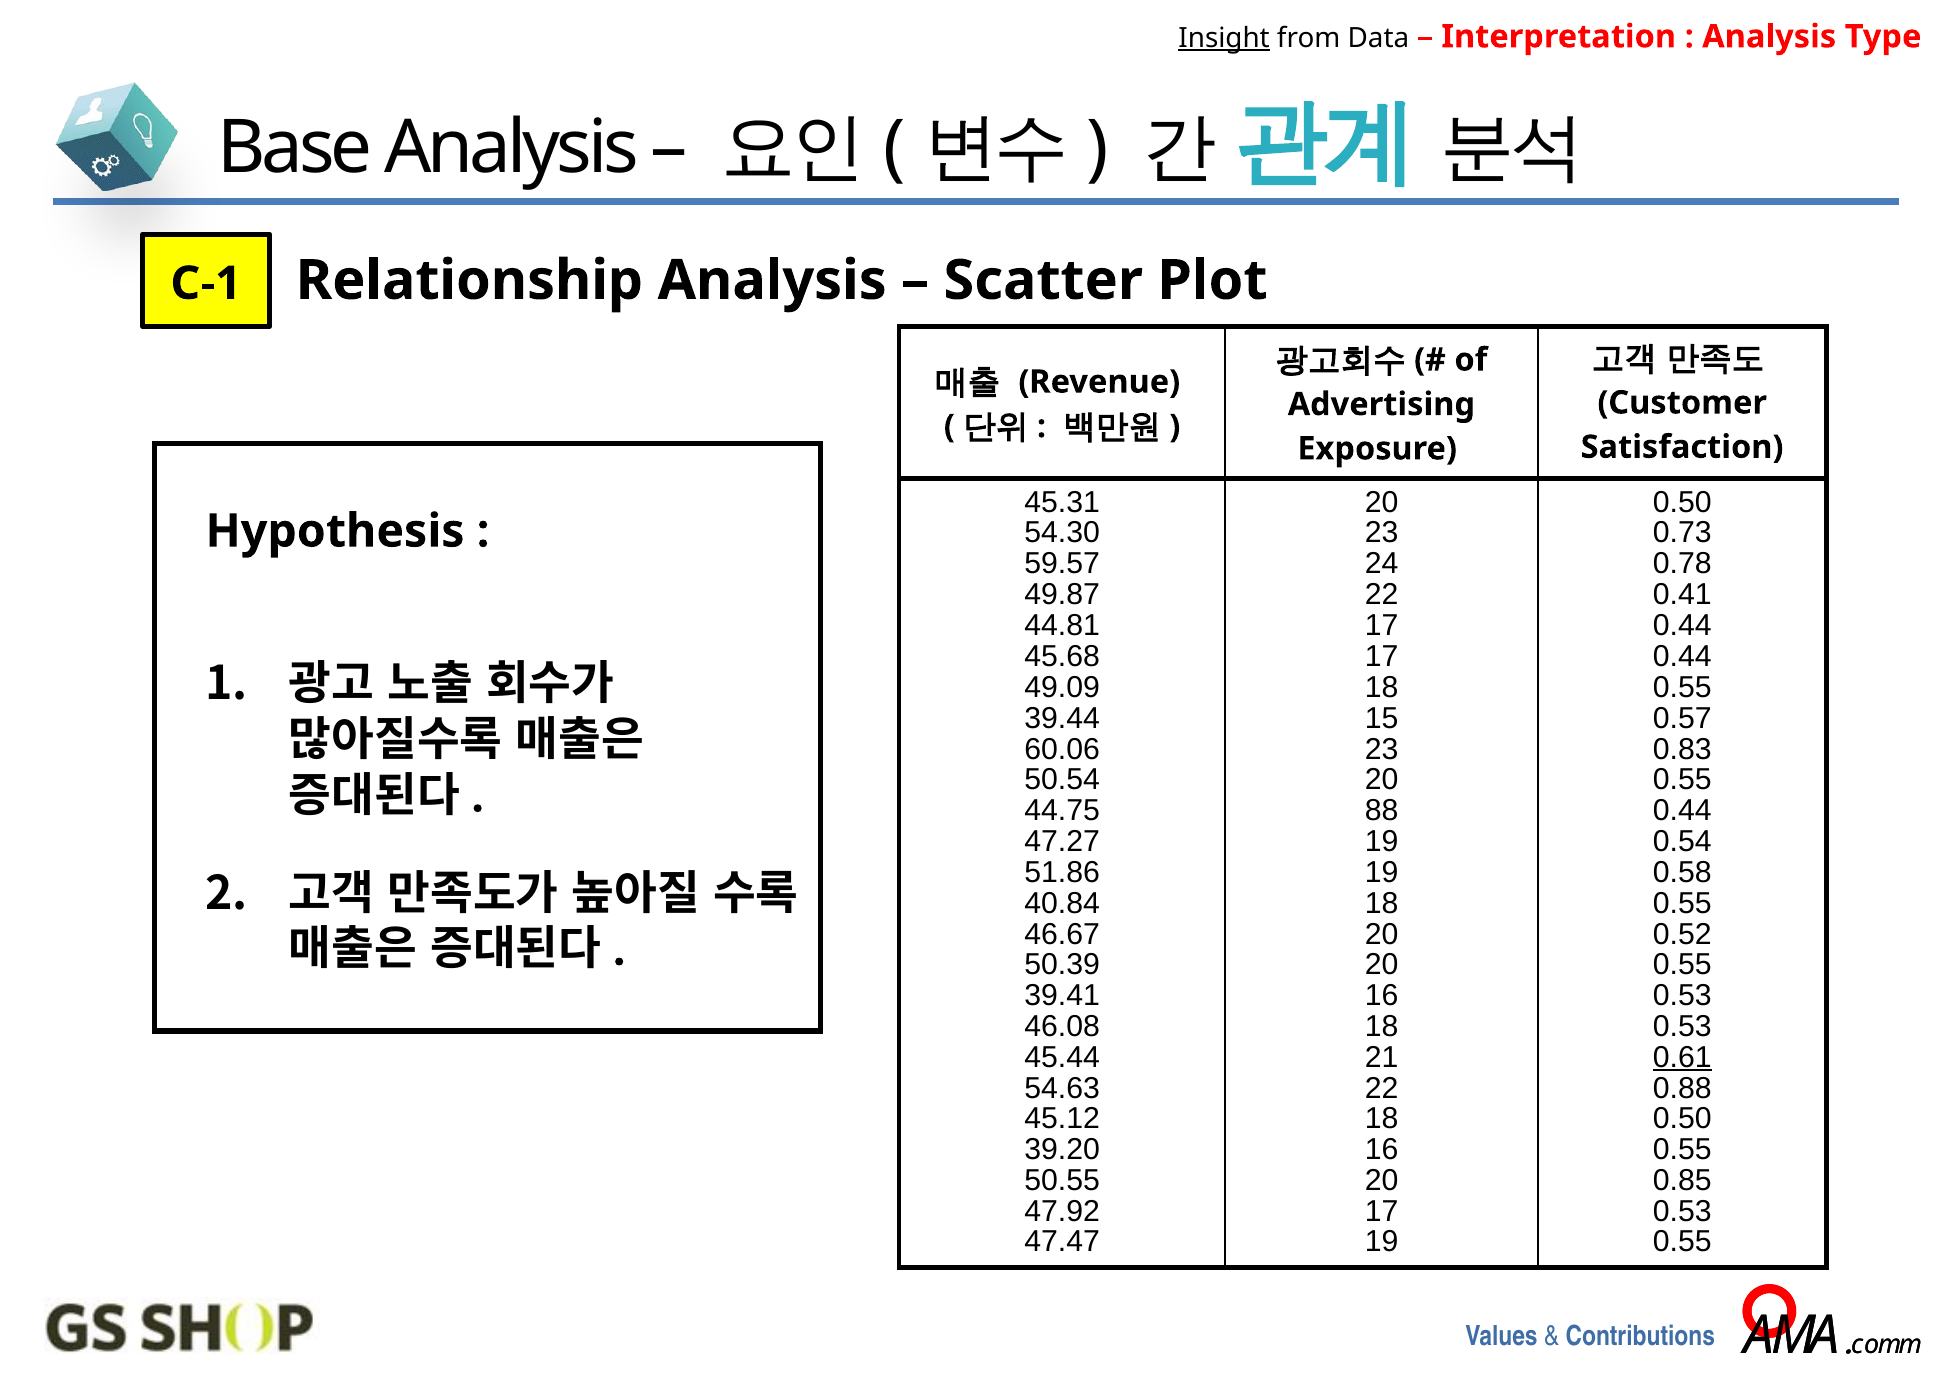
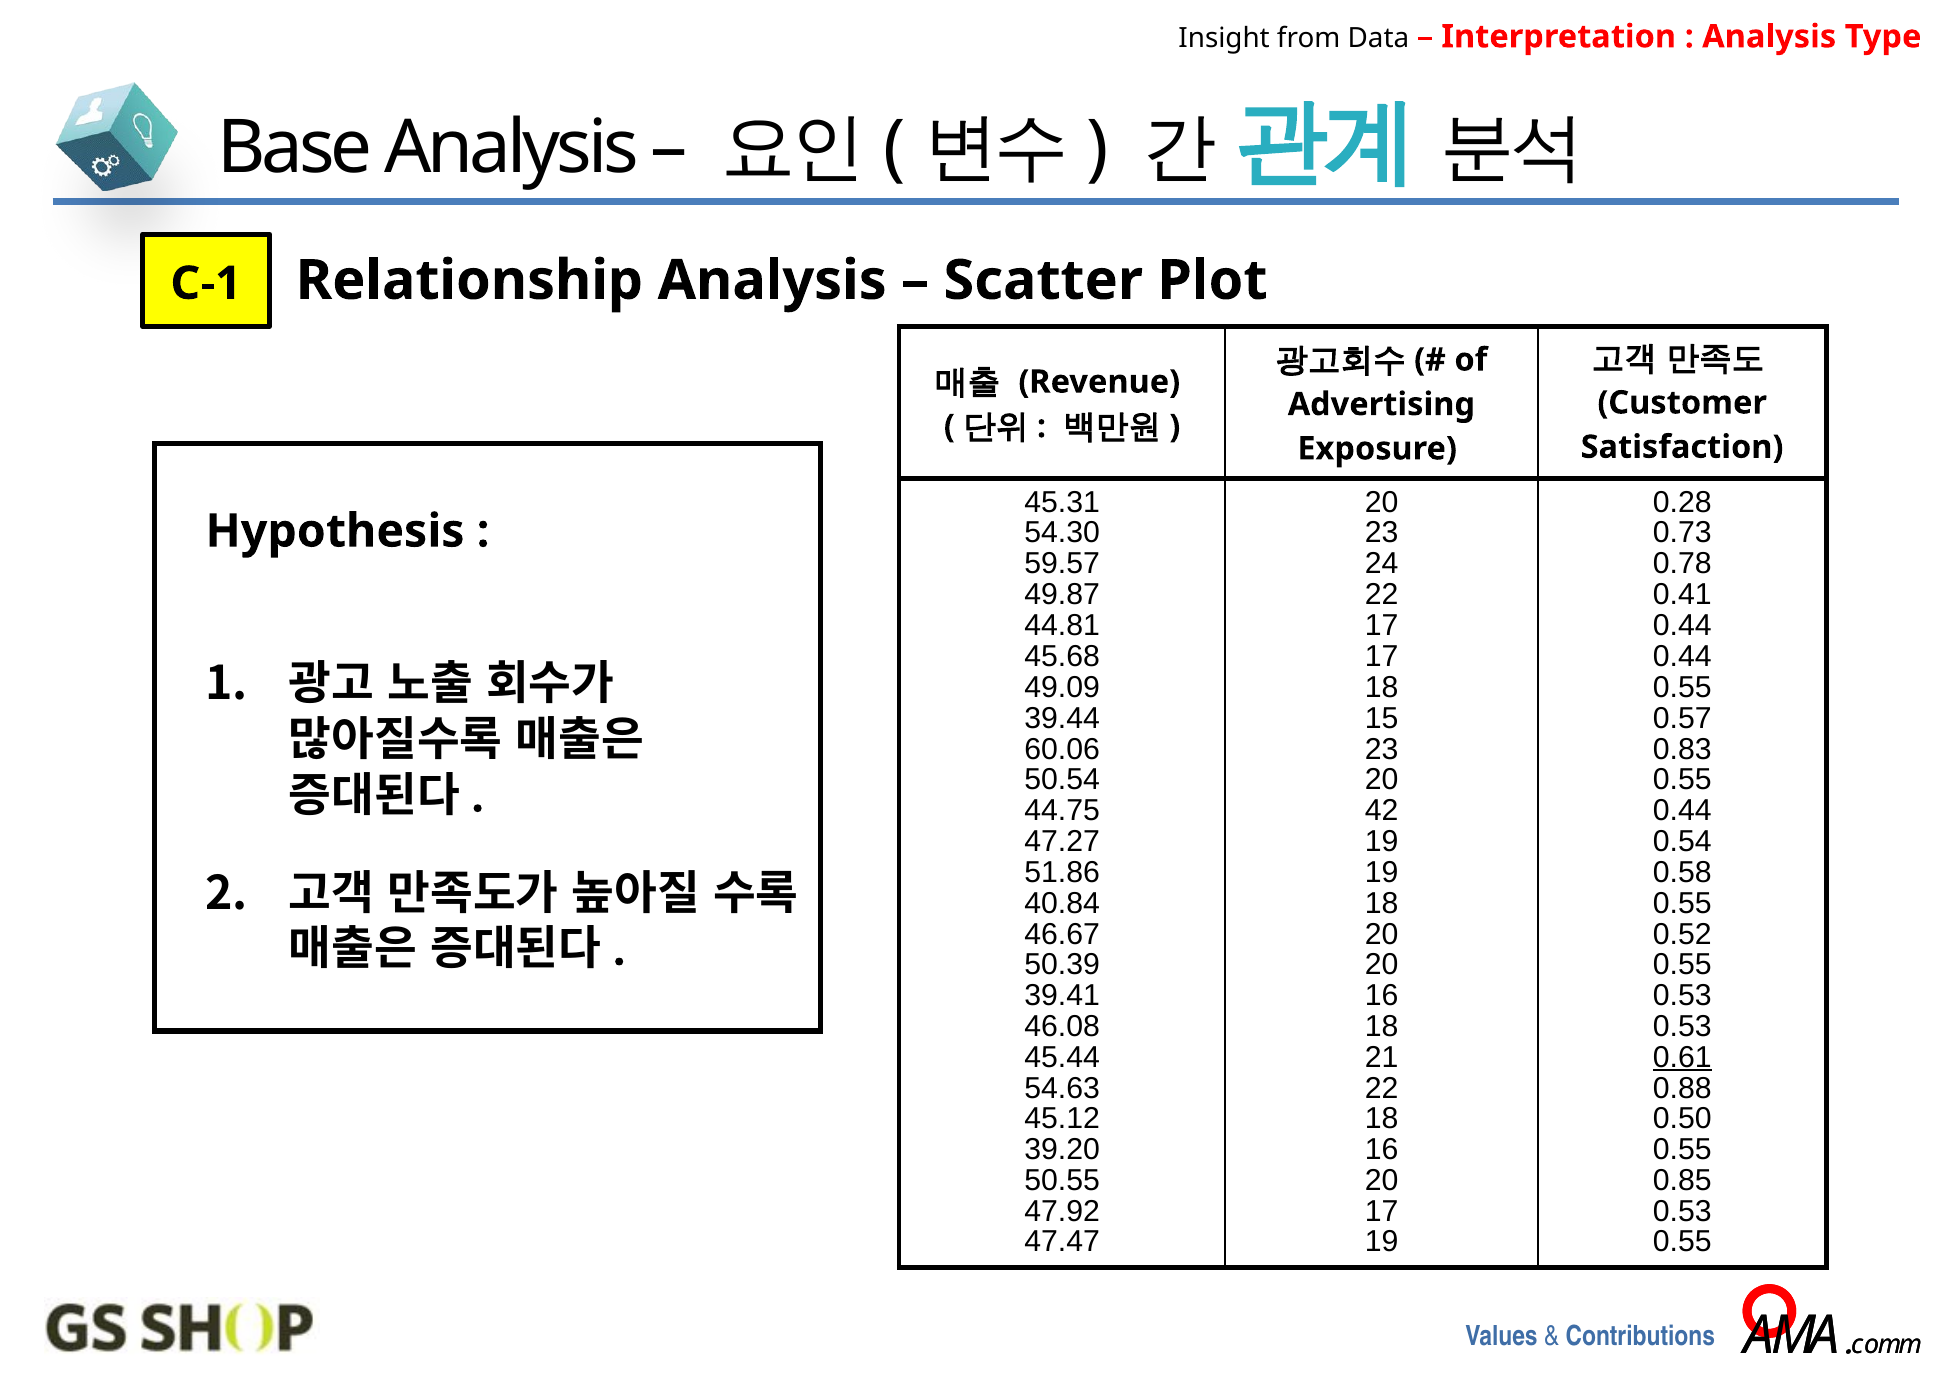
Insight underline: present -> none (1224, 38)
20 0.50: 0.50 -> 0.28 (1682, 502)
88: 88 -> 42 (1382, 810)
